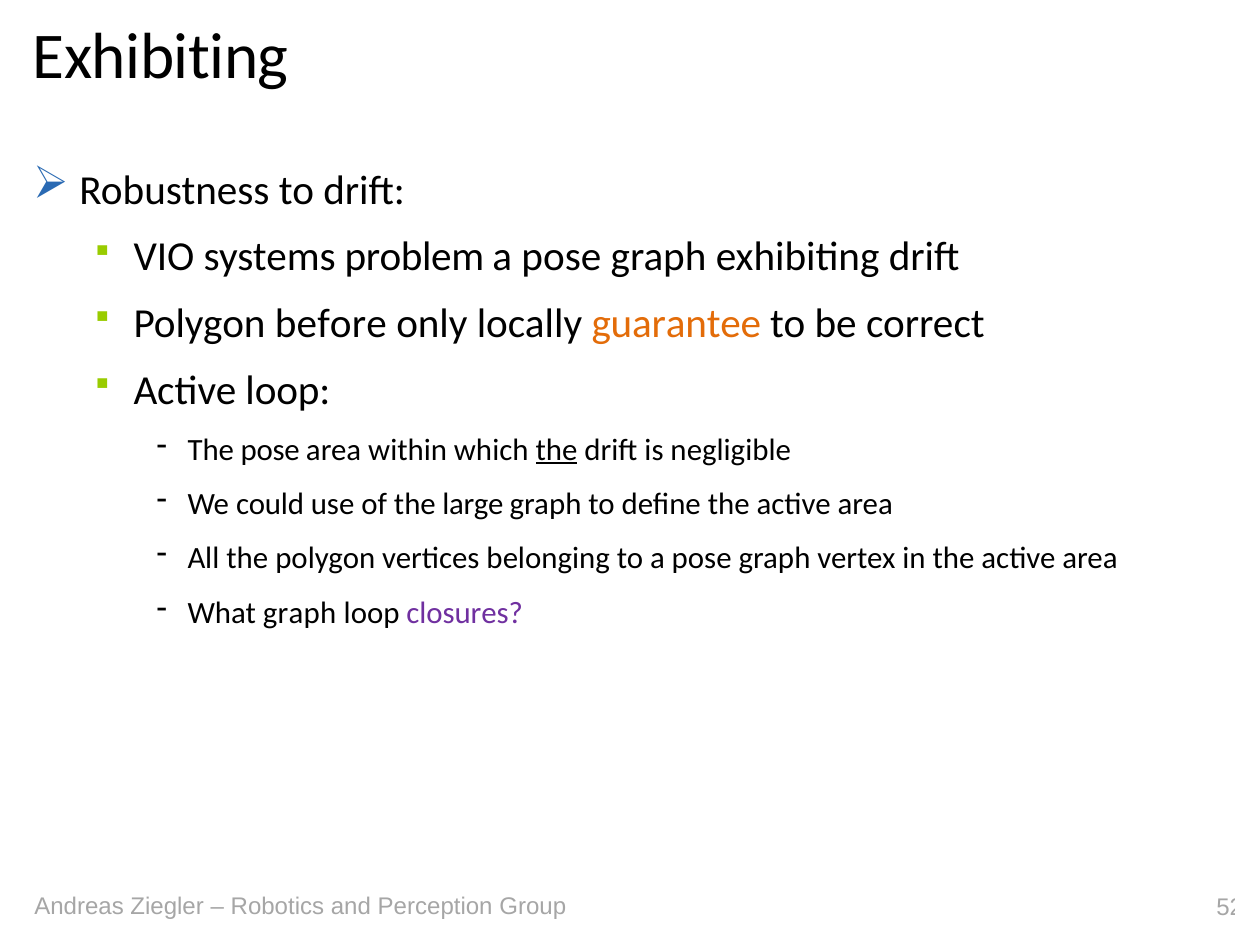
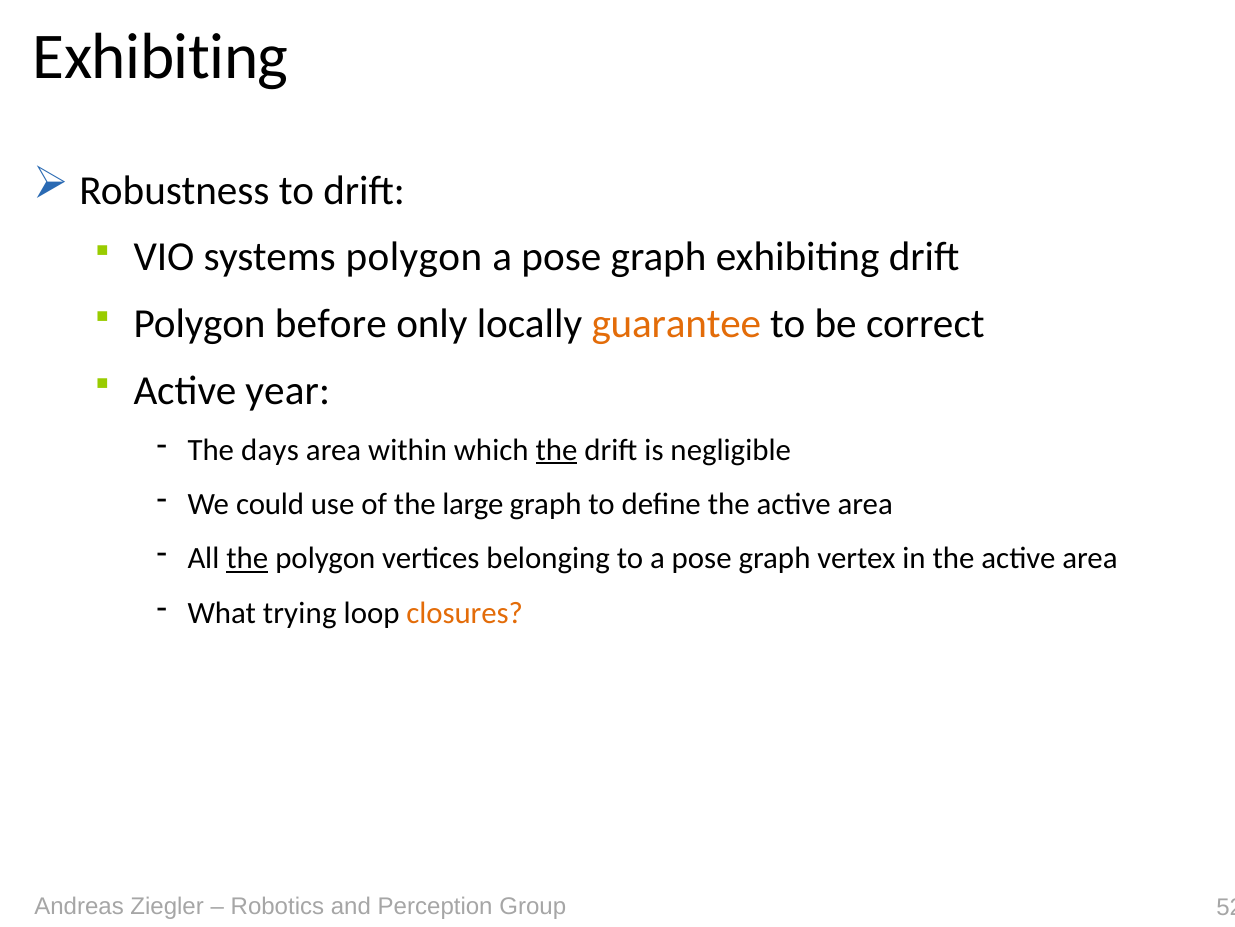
systems problem: problem -> polygon (414, 257)
Active loop: loop -> year (288, 390)
The pose: pose -> days (270, 450)
the underline: none -> present (247, 558)
What graph: graph -> trying (300, 612)
closures colour: purple -> orange (465, 612)
